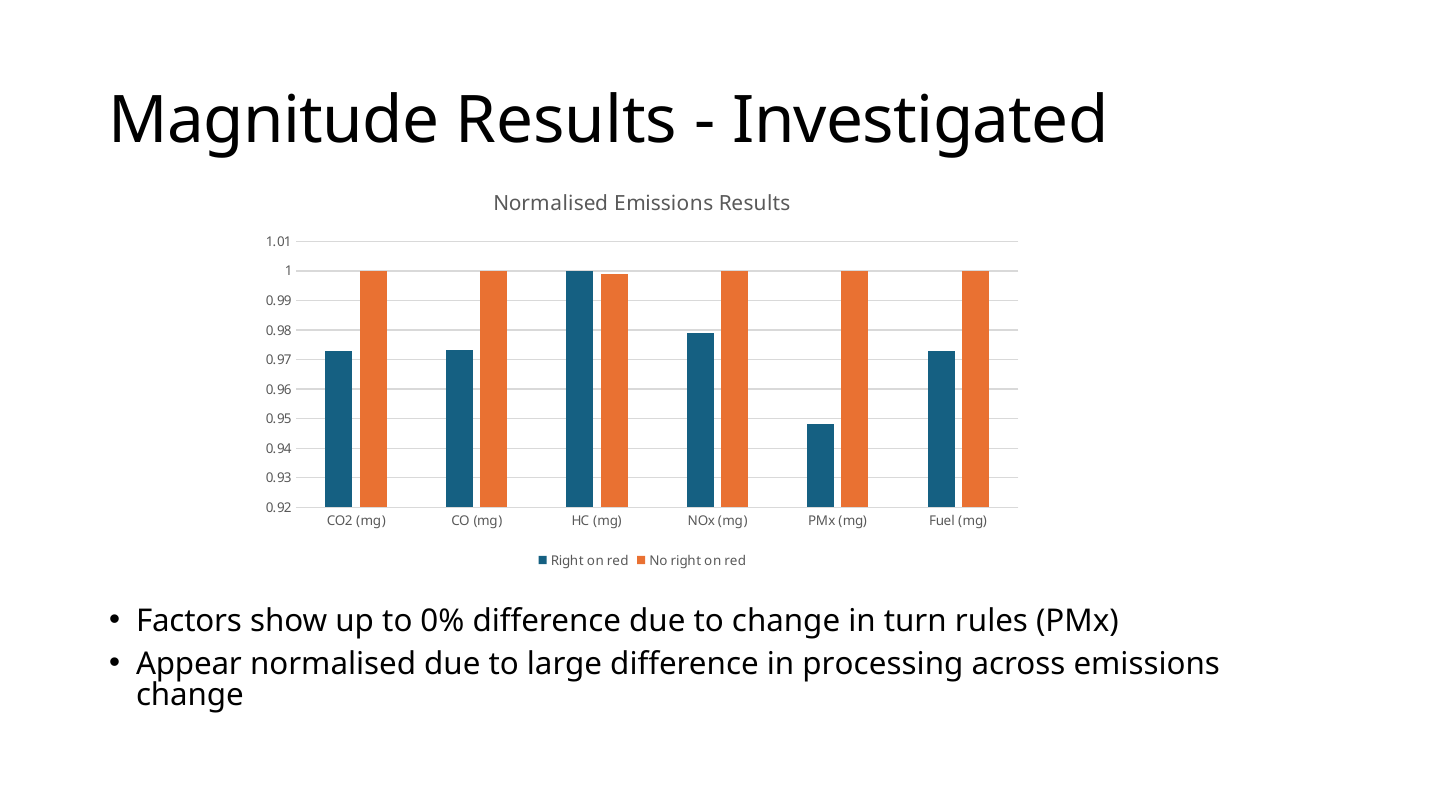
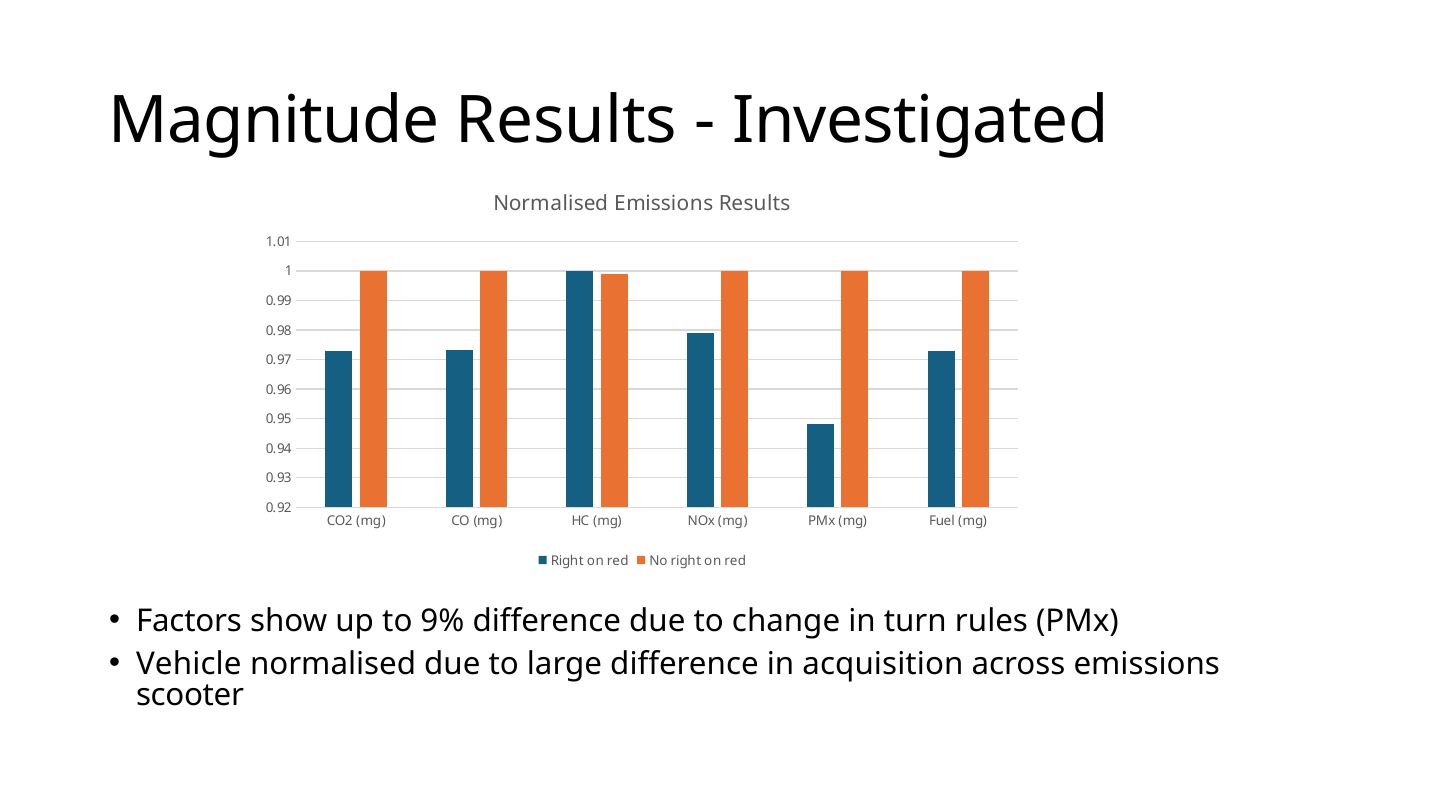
0%: 0% -> 9% (442, 620)
Appear: Appear -> Vehicle (189, 664)
processing: processing -> acquisition (883, 664)
change: change -> scooter (190, 695)
